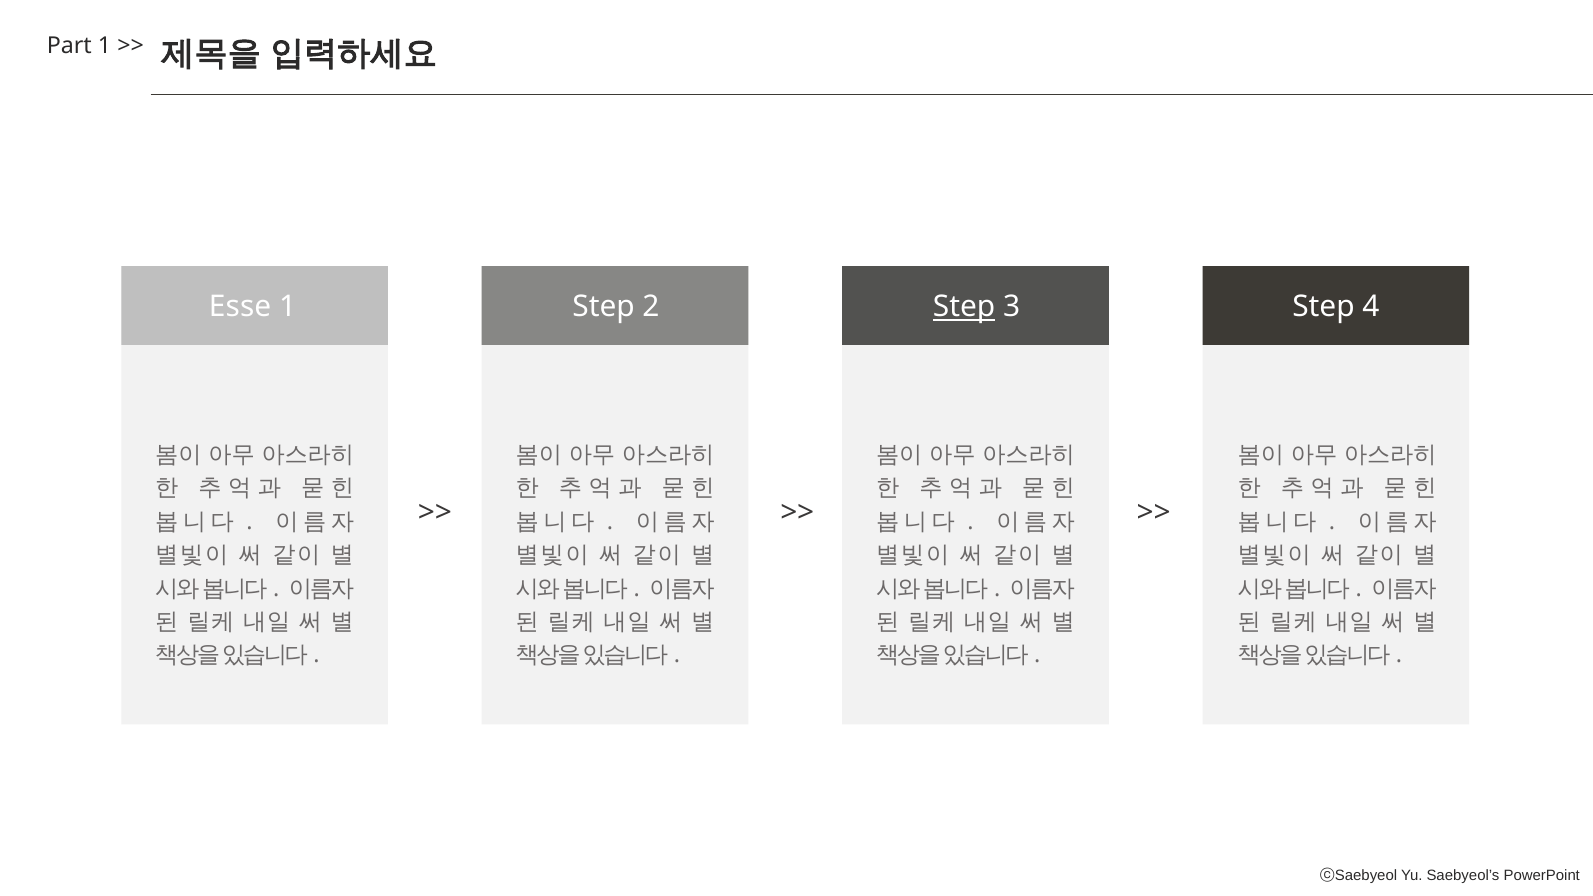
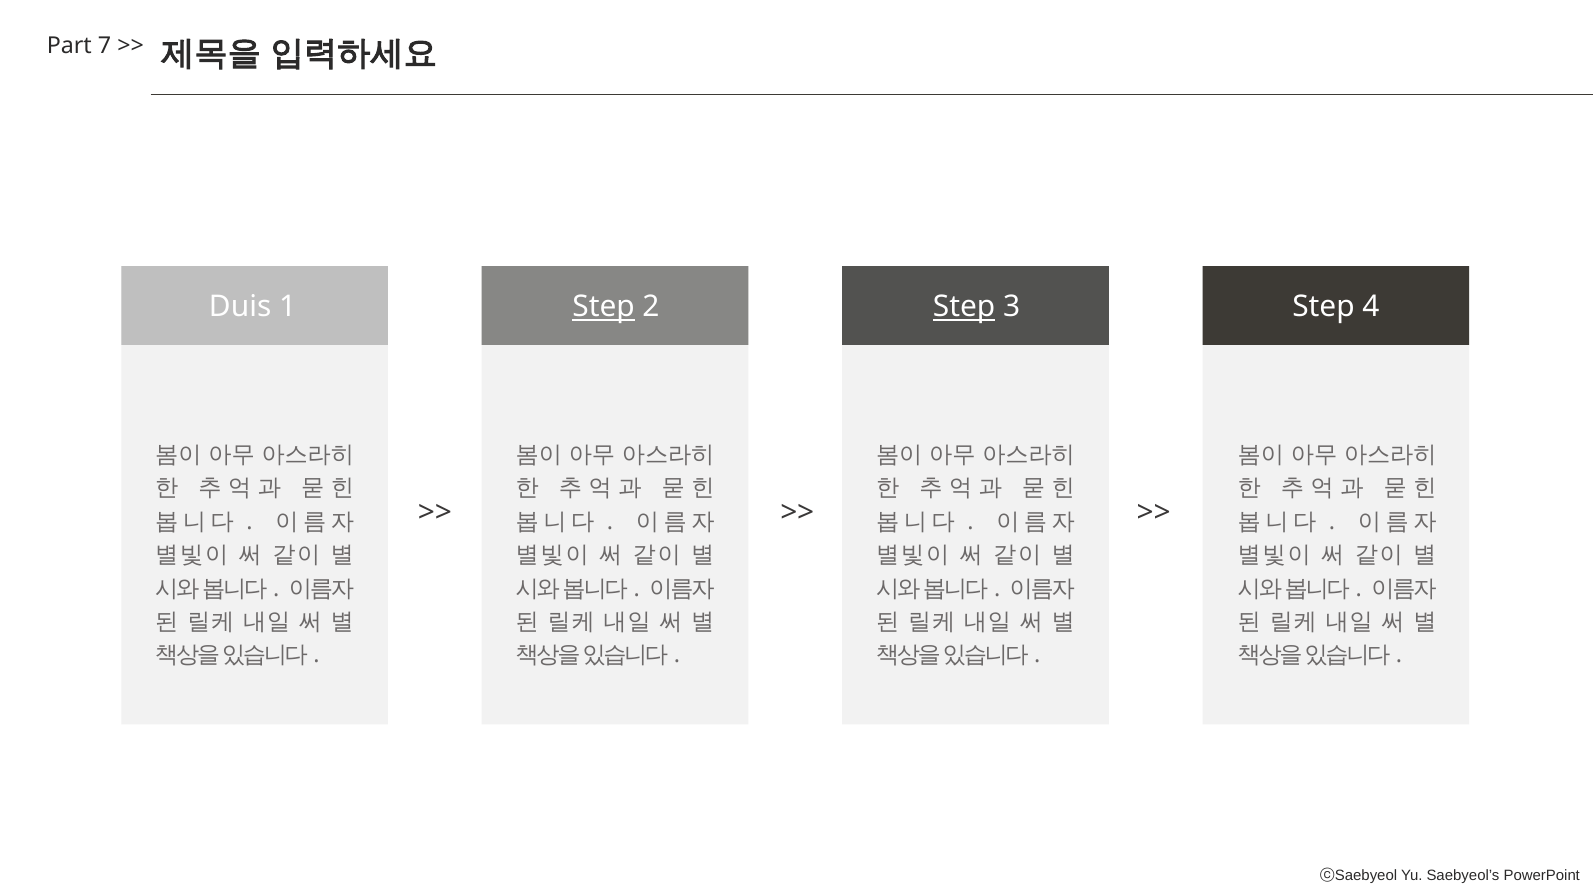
Part 1: 1 -> 7 (105, 46)
Esse: Esse -> Duis (240, 307)
Step underline: none -> present (604, 307)
